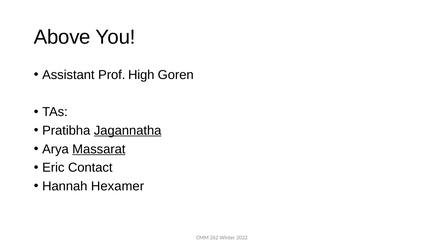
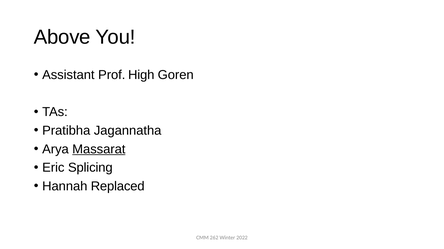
Jagannatha underline: present -> none (128, 131)
Contact: Contact -> Splicing (90, 168)
Hexamer: Hexamer -> Replaced (118, 187)
